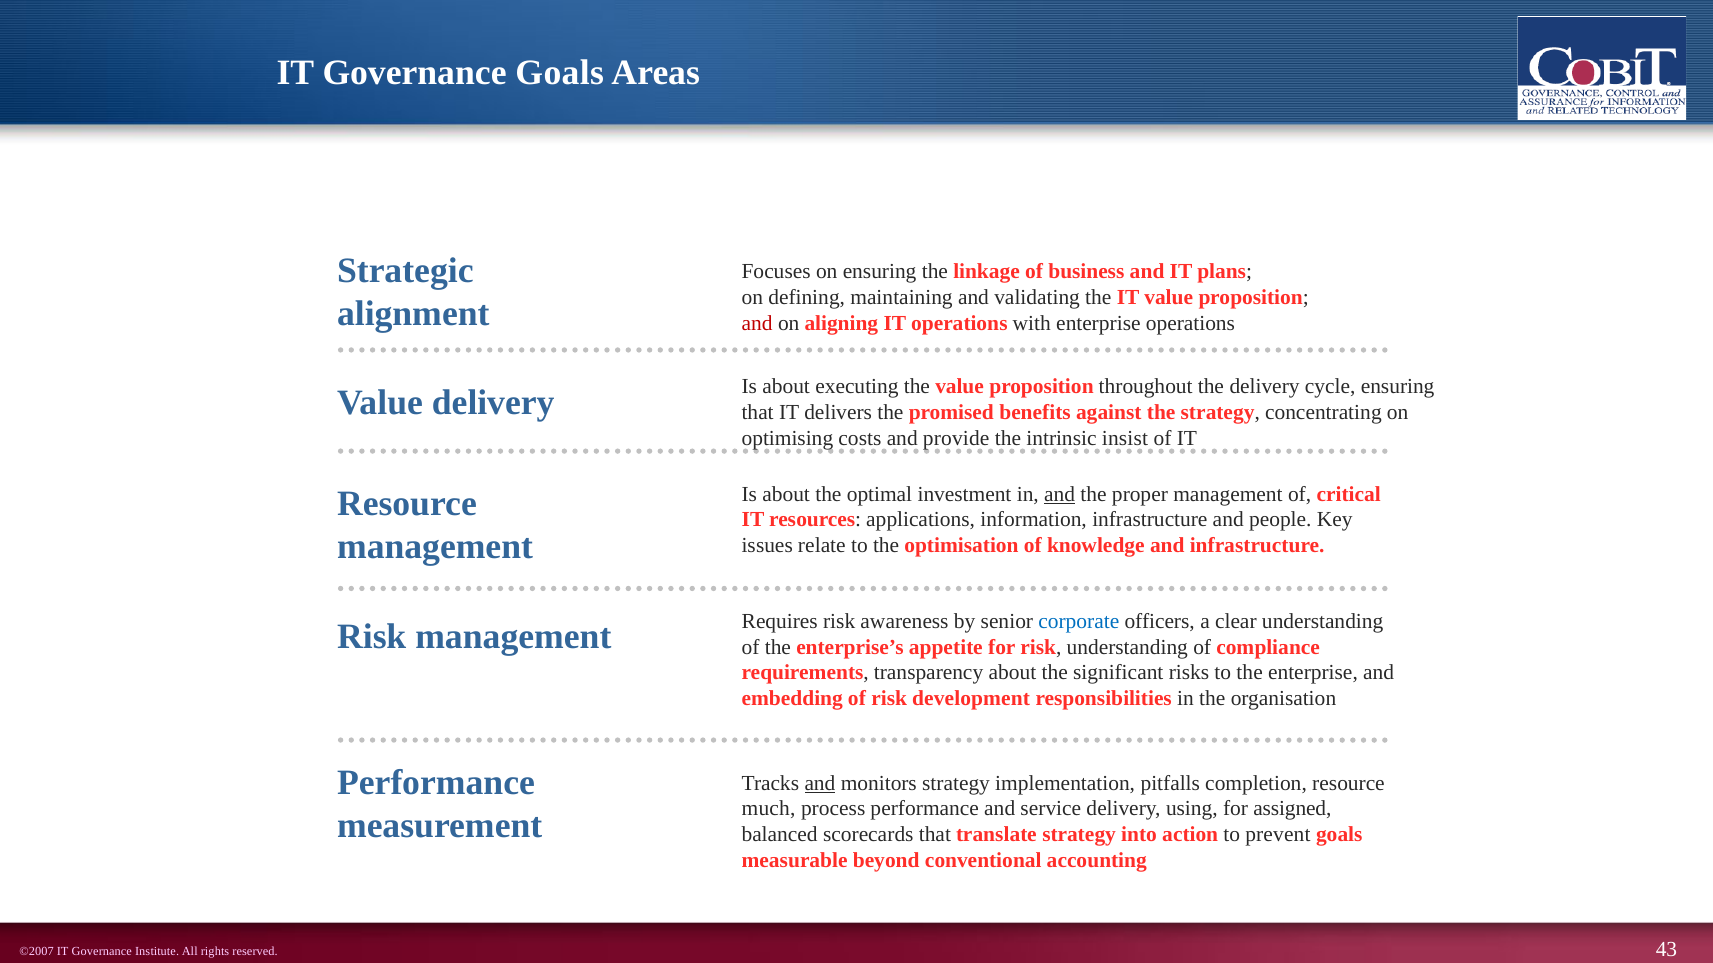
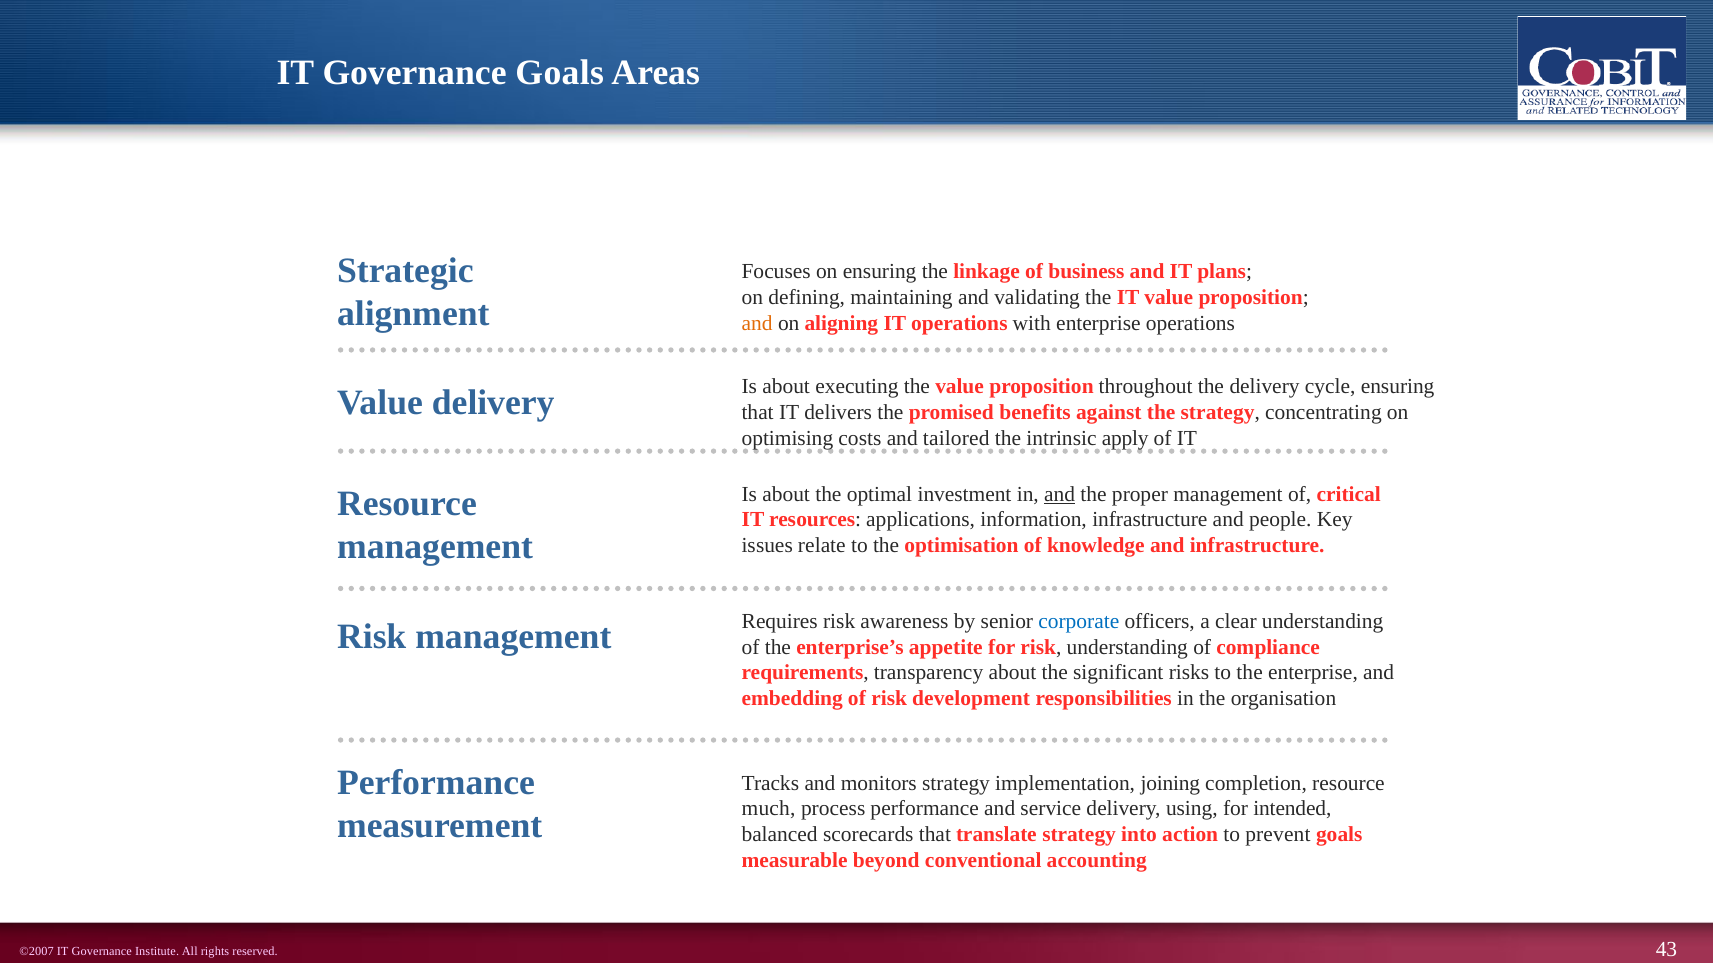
and colour: red -> orange (757, 323)
provide: provide -> tailored (956, 439)
insist: insist -> apply (1125, 439)
and underline: present -> none (820, 784)
pitfalls: pitfalls -> joining (1170, 784)
assigned: assigned -> intended (1292, 809)
